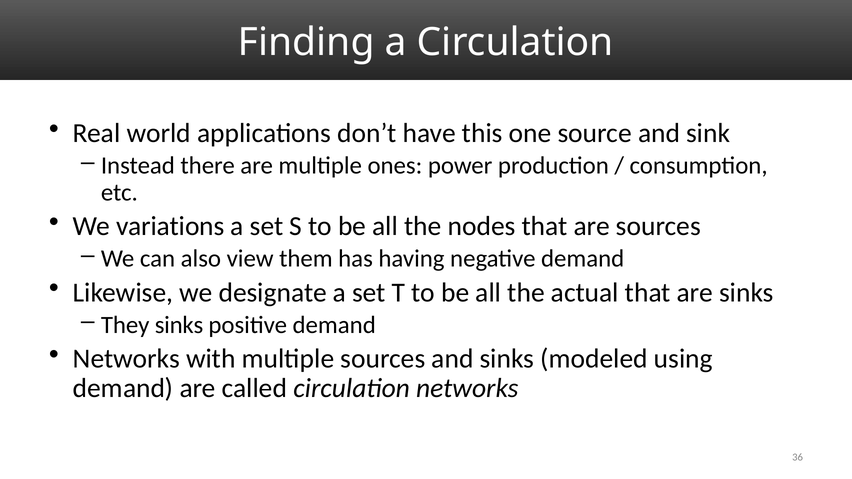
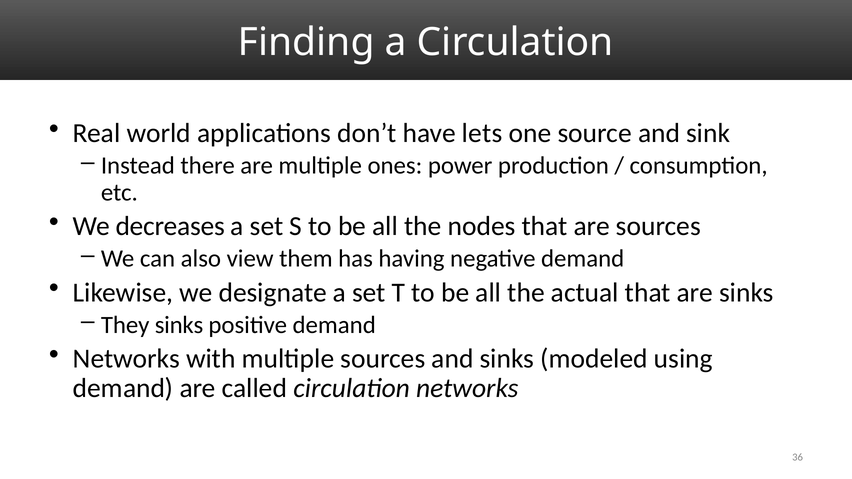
this: this -> lets (482, 133)
variations: variations -> decreases (170, 226)
